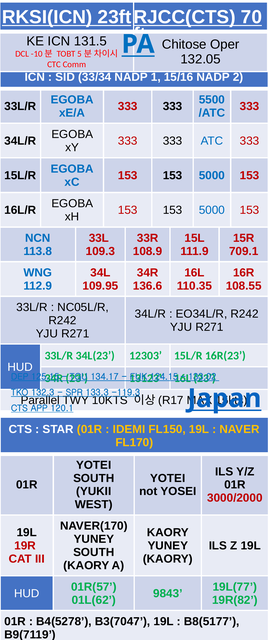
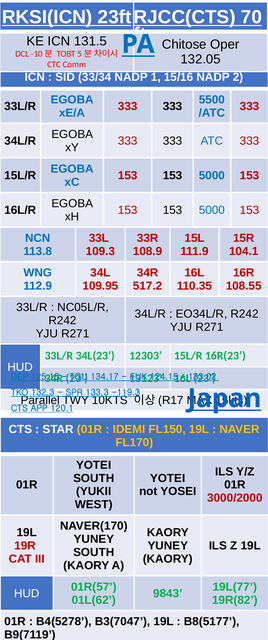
709.1: 709.1 -> 104.1 (244, 252)
136.6: 136.6 -> 517.2 (148, 286)
